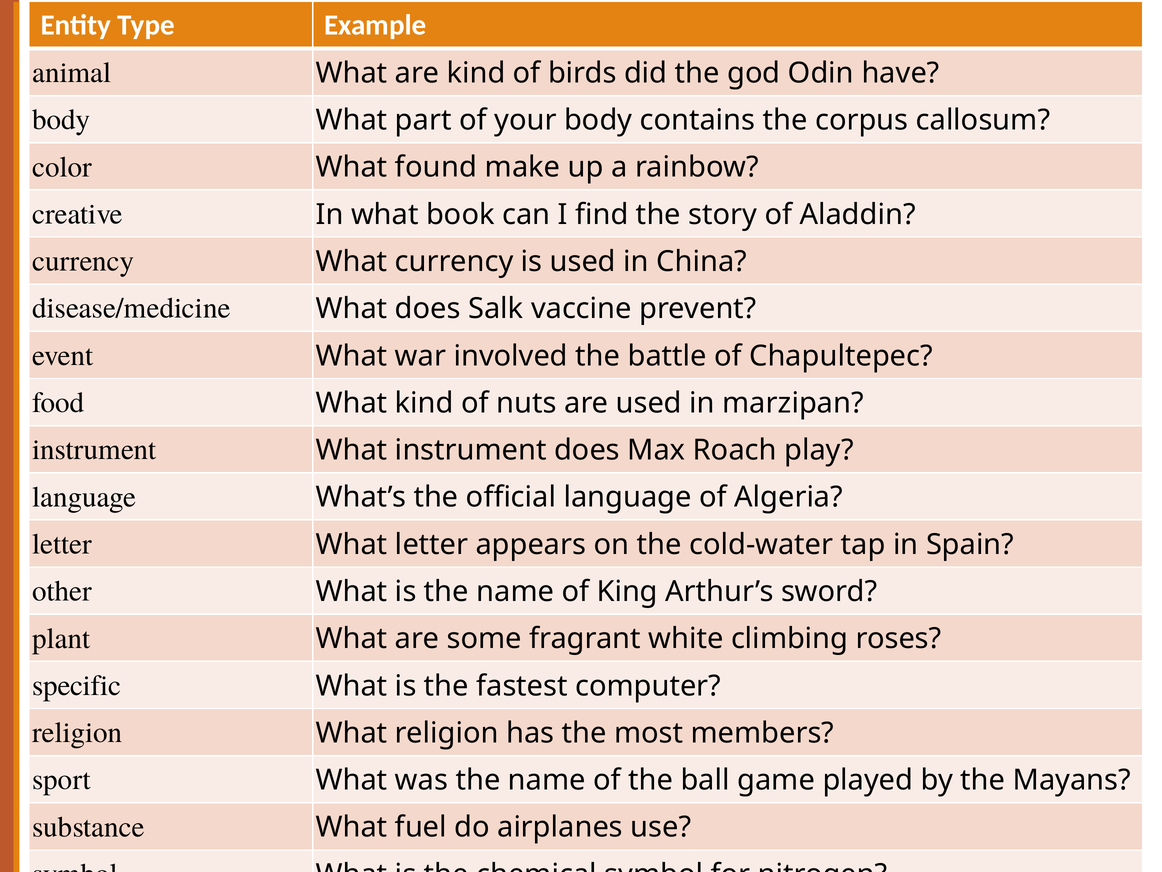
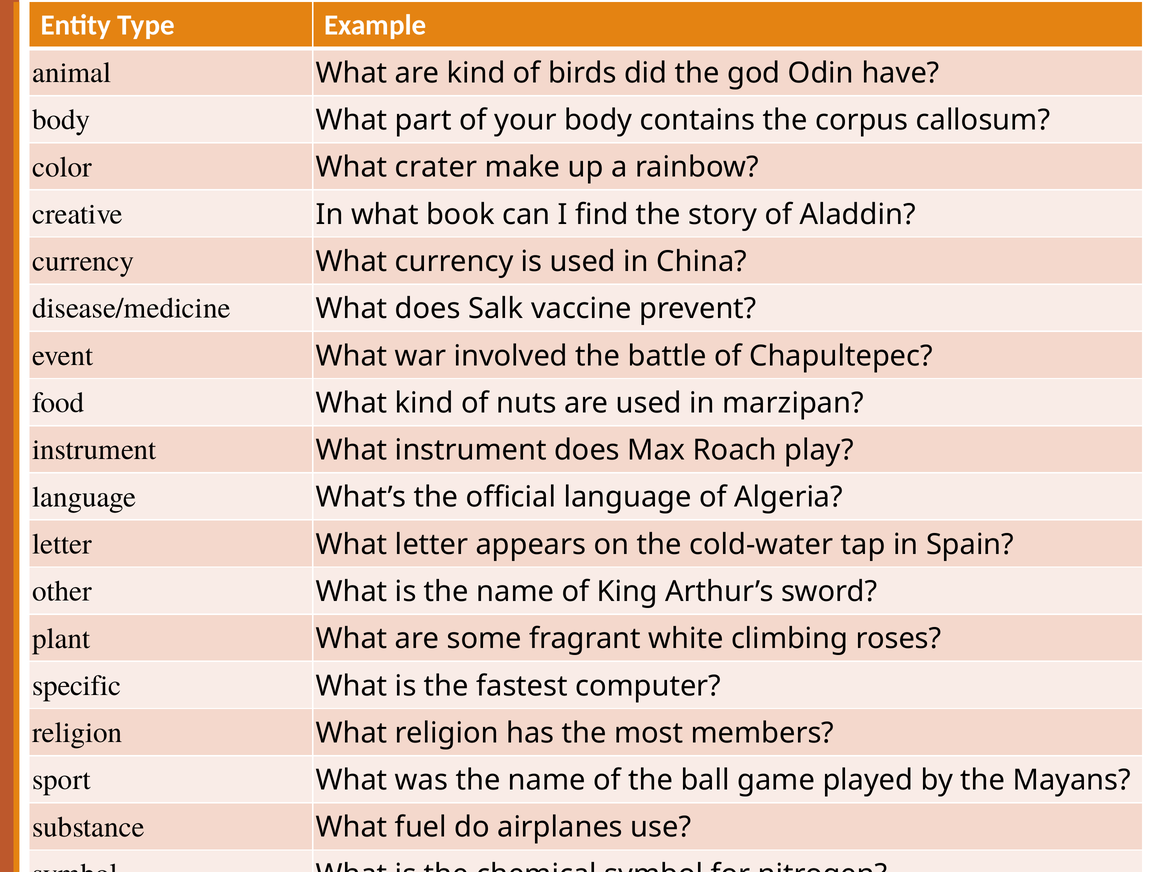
found: found -> crater (436, 167)
